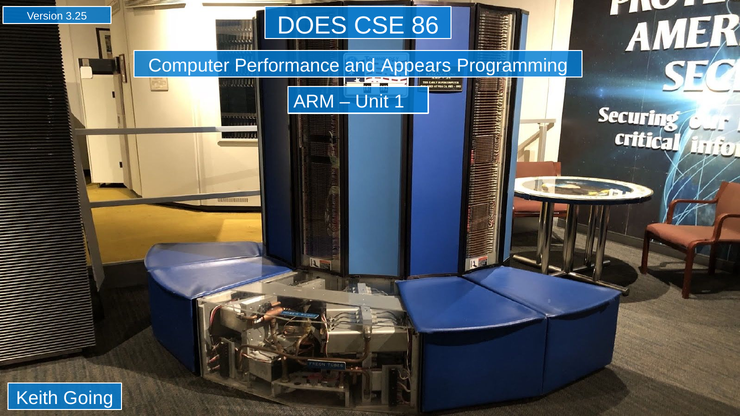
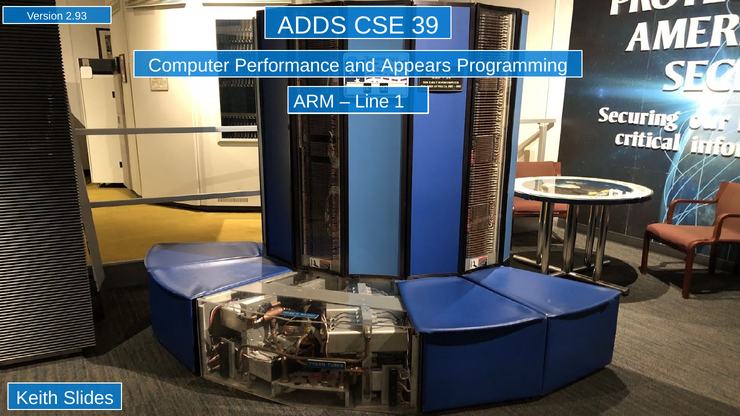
3.25: 3.25 -> 2.93 (76, 16)
DOES: DOES -> ADDS (312, 26)
86: 86 -> 39 (425, 26)
Unit: Unit -> Line (372, 102)
Going: Going -> Slides (88, 398)
